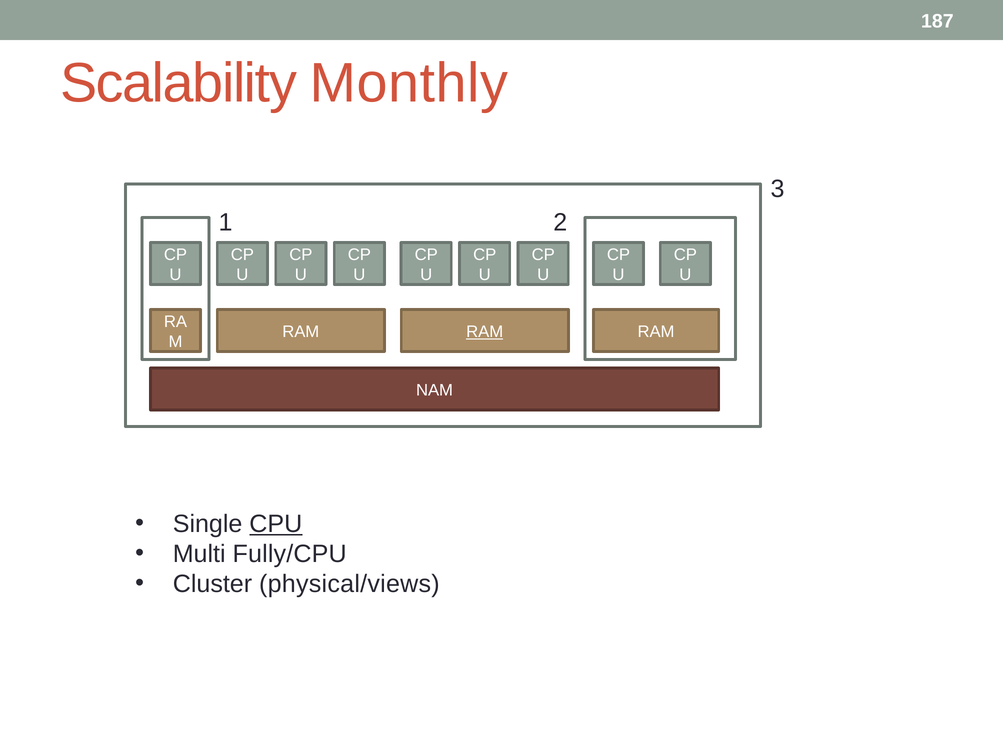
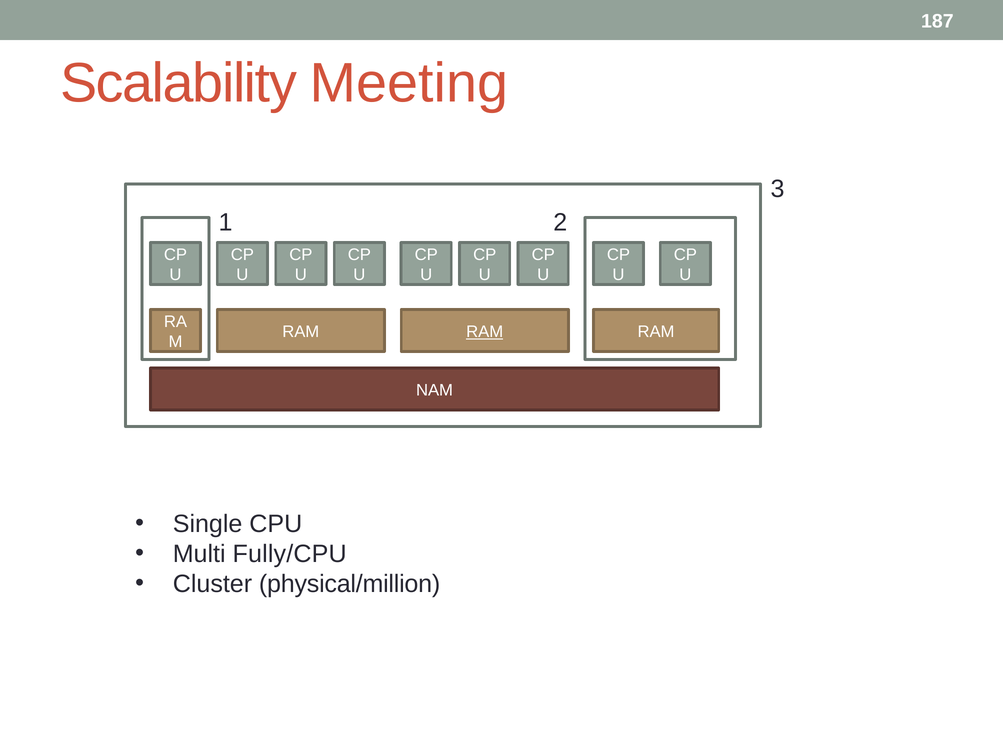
Monthly: Monthly -> Meeting (409, 83)
CPU underline: present -> none (276, 523)
physical/views: physical/views -> physical/million (350, 583)
